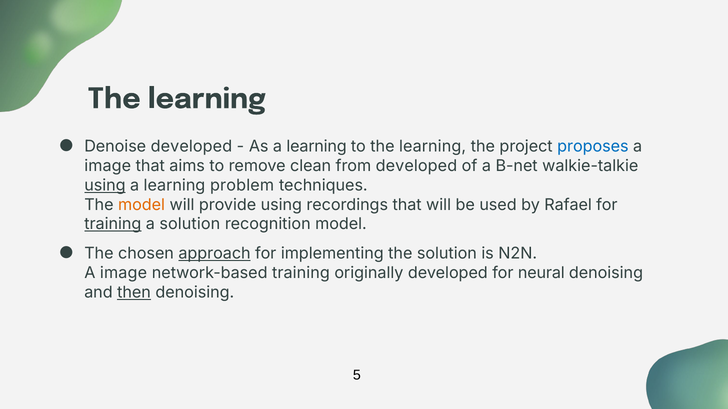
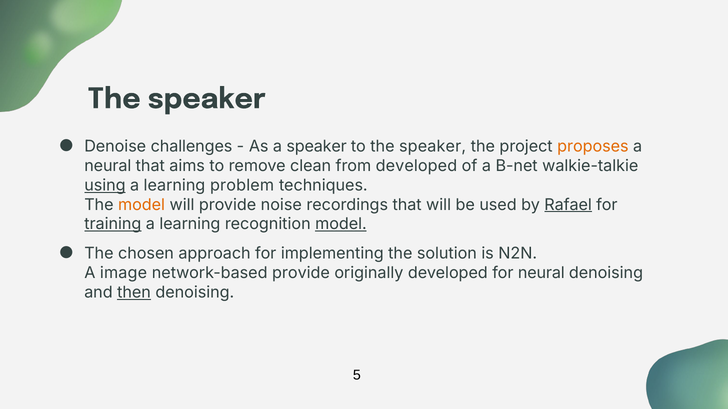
learning: learning -> speaker (207, 99)
Denoise developed: developed -> challenges (192, 147)
As a learning: learning -> speaker (317, 147)
to the learning: learning -> speaker (433, 147)
proposes colour: blue -> orange (593, 147)
image: image -> neural (108, 166)
provide using: using -> noise (281, 205)
Rafael underline: none -> present (568, 205)
solution: solution -> learning (190, 224)
model underline: none -> present (341, 224)
approach underline: present -> none (215, 254)
network-based training: training -> provide (301, 273)
